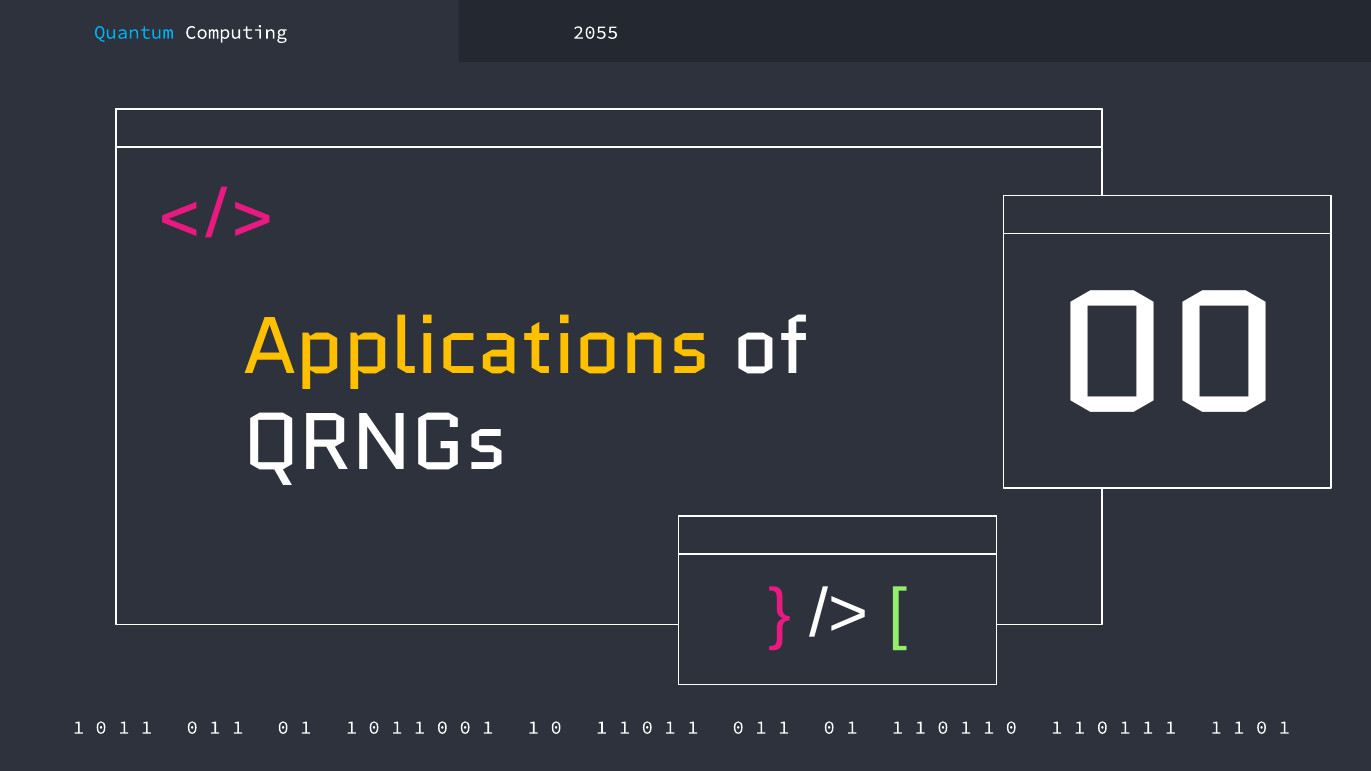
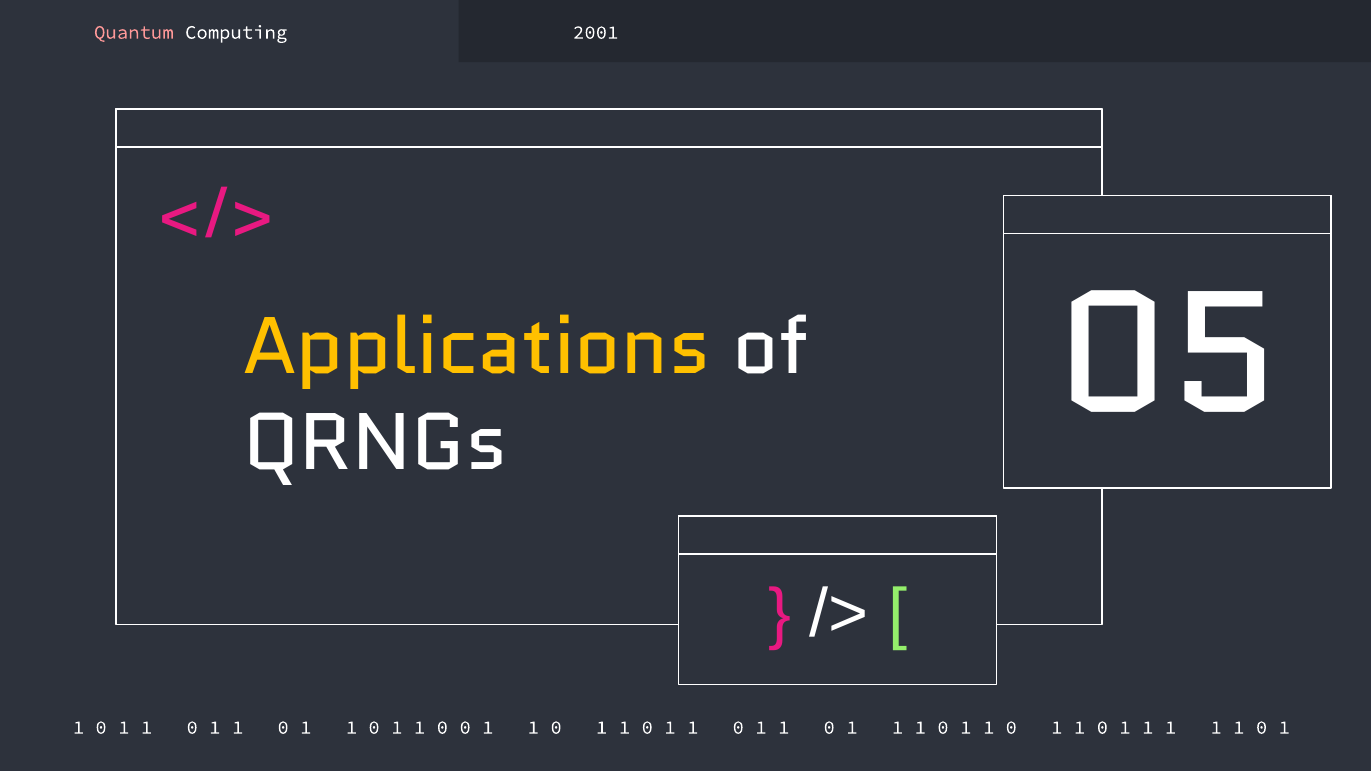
Quantum colour: light blue -> pink (134, 32)
2055: 2055 -> 2001 (596, 32)
00: 00 -> 05 (1168, 355)
